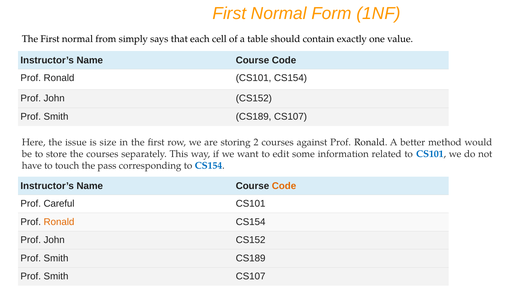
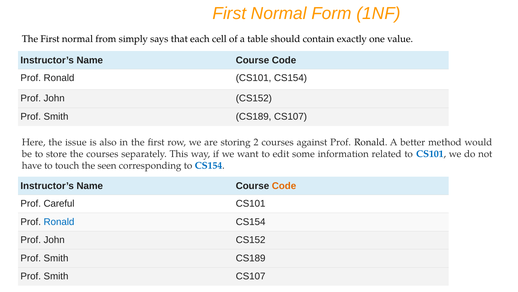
size: size -> also (108, 142)
pass: pass -> seen (107, 165)
Ronald colour: orange -> blue (59, 221)
